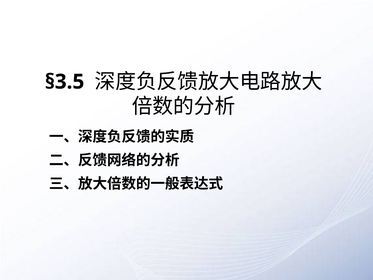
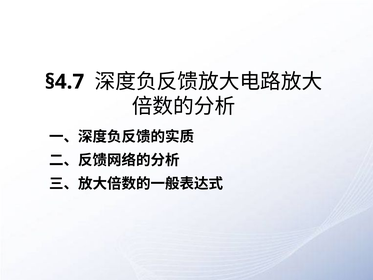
§3.5: §3.5 -> §4.7 (65, 82)
